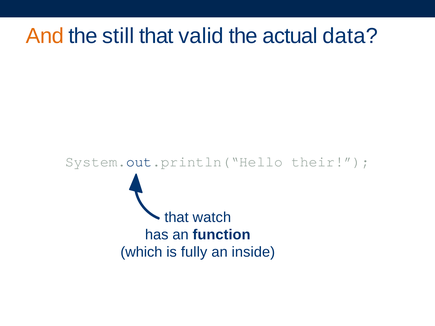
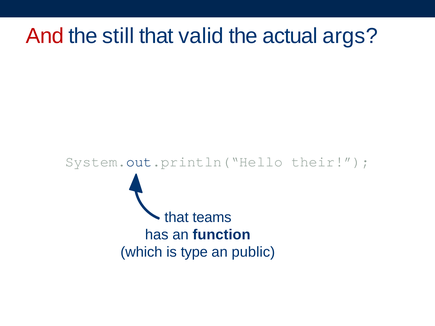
And colour: orange -> red (45, 36)
data: data -> args (350, 36)
watch: watch -> teams (212, 217)
fully: fully -> type (194, 252)
inside: inside -> public (253, 252)
